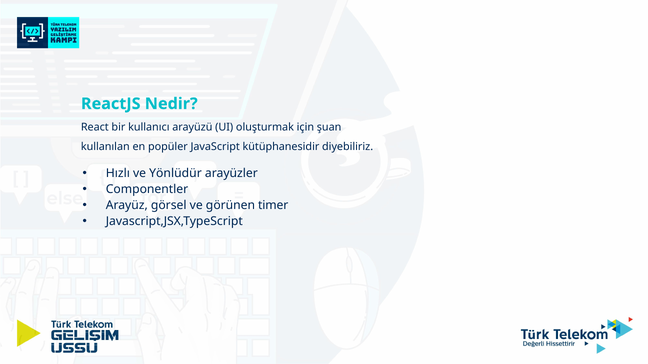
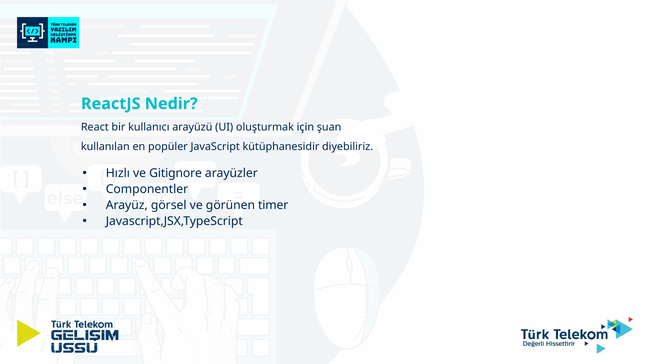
Yönlüdür: Yönlüdür -> Gitignore (176, 173)
